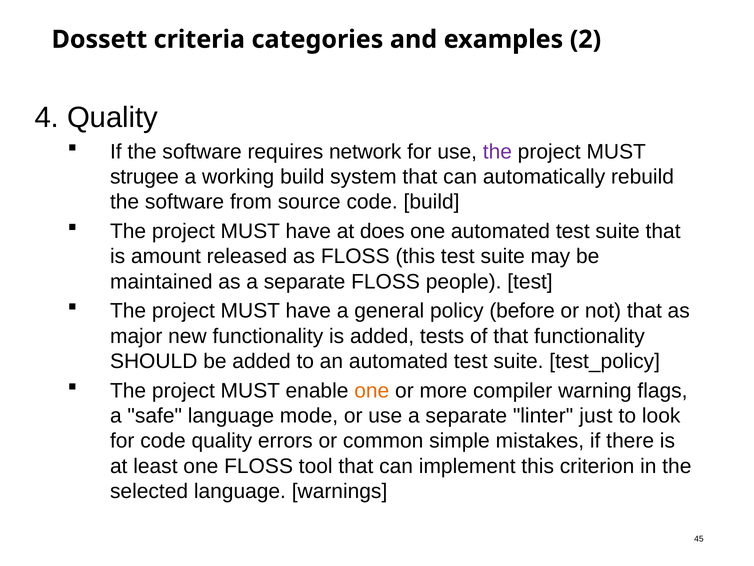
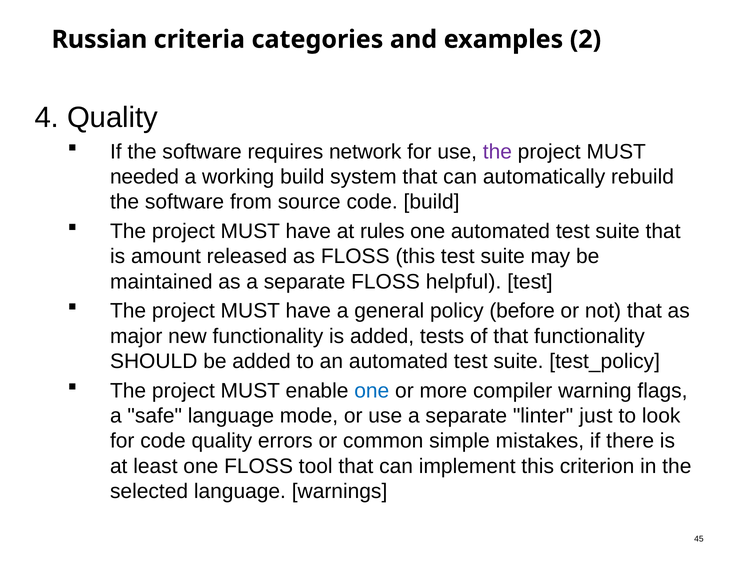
Dossett: Dossett -> Russian (99, 39)
strugee: strugee -> needed (144, 177)
does: does -> rules (382, 231)
people: people -> helpful (464, 281)
one colour: orange -> blue (372, 390)
